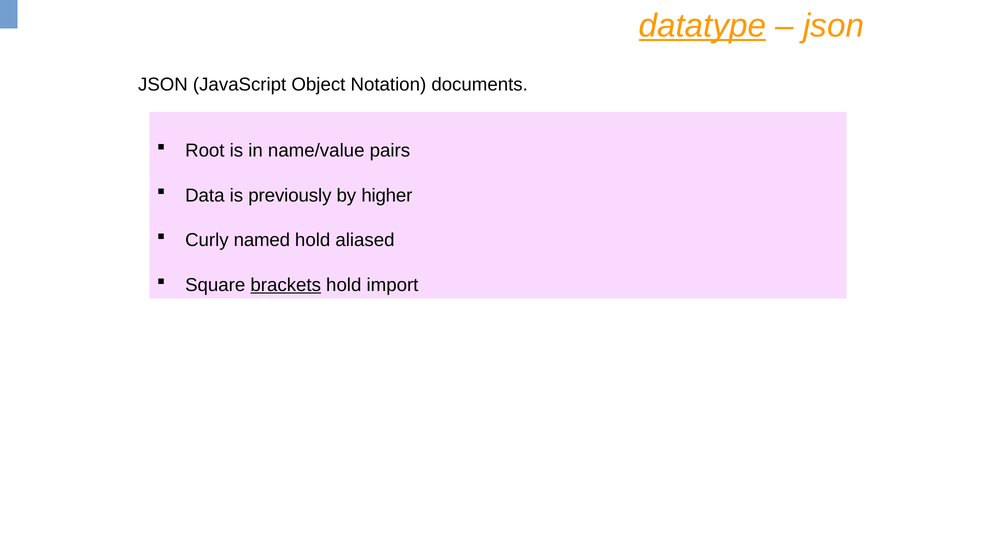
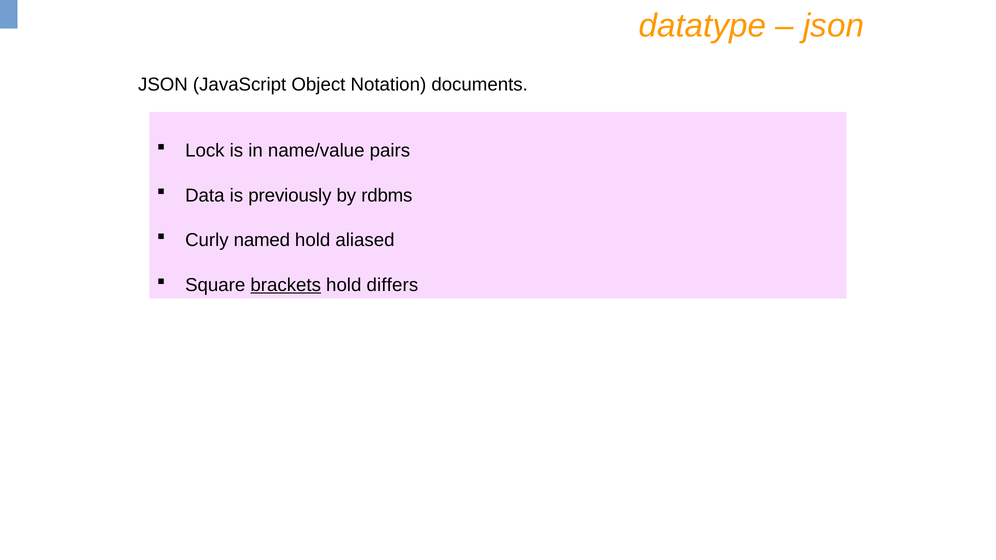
datatype underline: present -> none (702, 26)
Root: Root -> Lock (205, 151)
higher: higher -> rdbms (387, 195)
import: import -> differs (392, 285)
